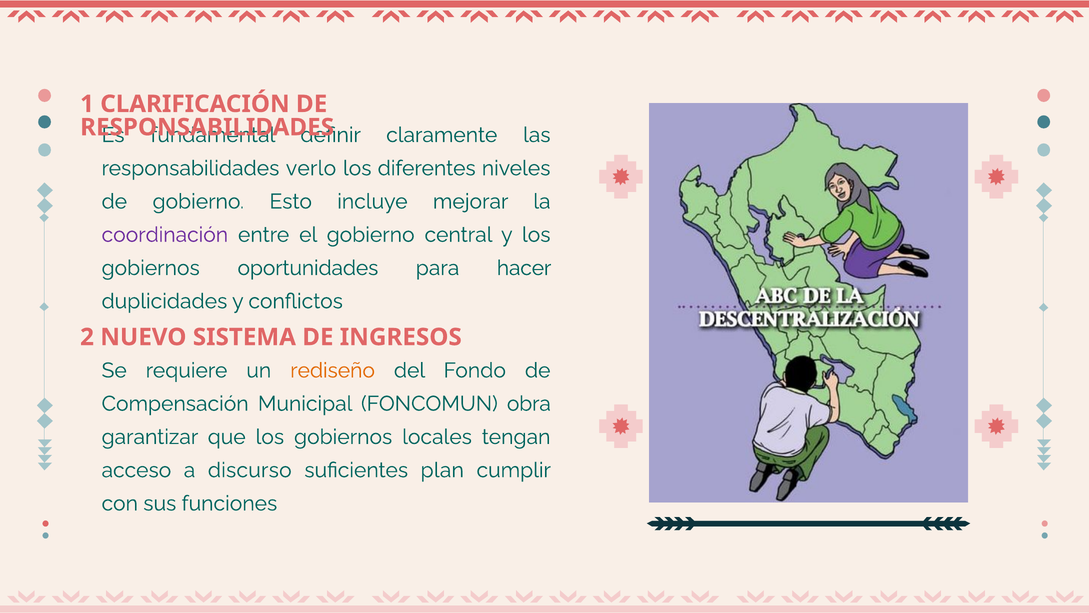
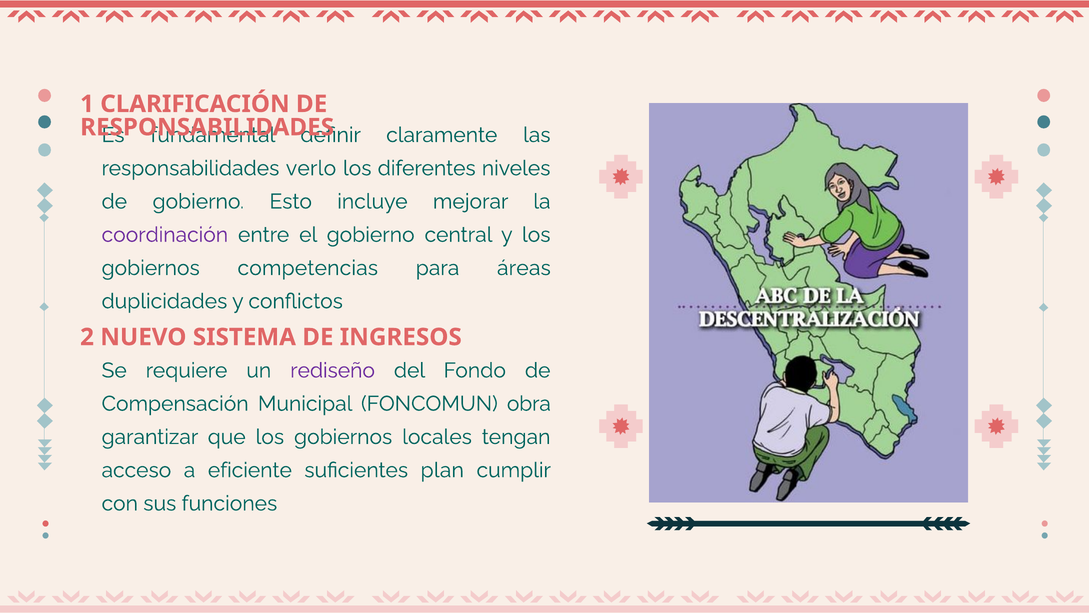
oportunidades: oportunidades -> competencias (308, 268)
hacer: hacer -> áreas (524, 268)
rediseño colour: orange -> purple (333, 370)
discurso: discurso -> eficiente (250, 470)
